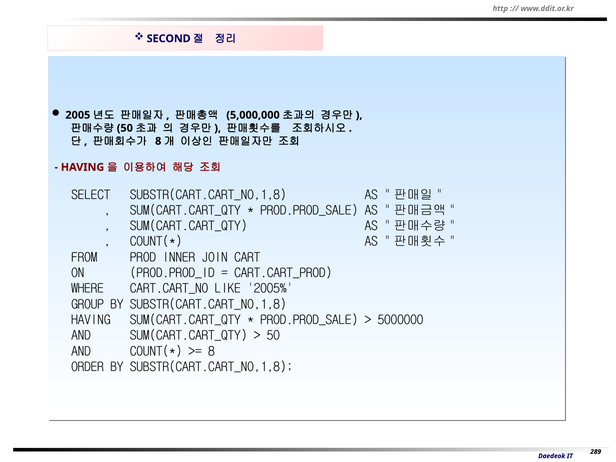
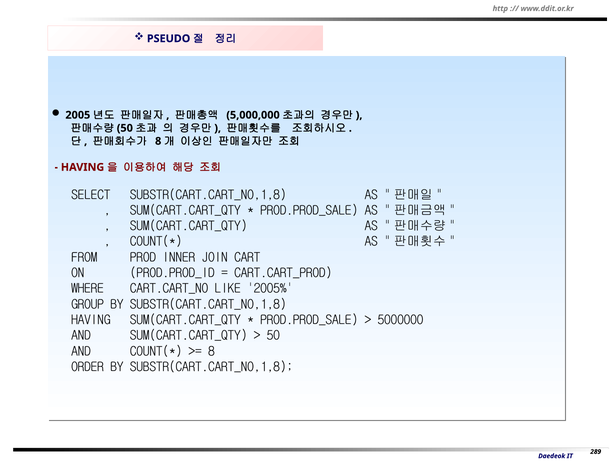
SECOND: SECOND -> PSEUDO (169, 39)
